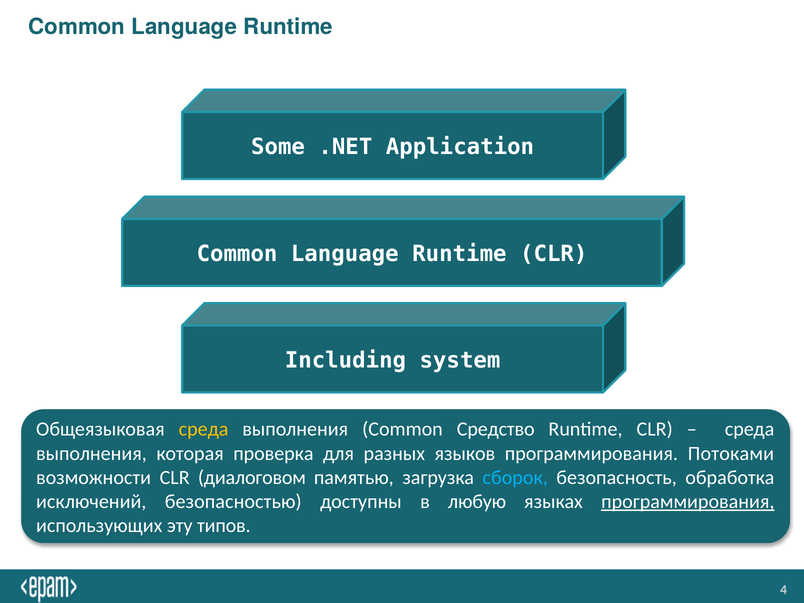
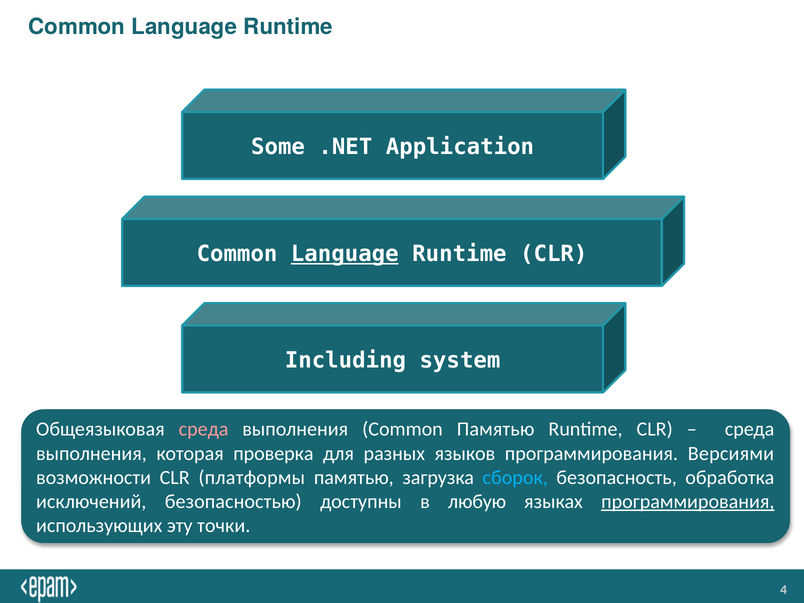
Language underline: none -> present (345, 254)
среда colour: yellow -> pink (204, 429)
Common Средство: Средство -> Памятью (496, 429)
Потоками: Потоками -> Версиями (731, 453)
диалоговом: диалоговом -> платформы (252, 478)
типов: типов -> точки (224, 526)
